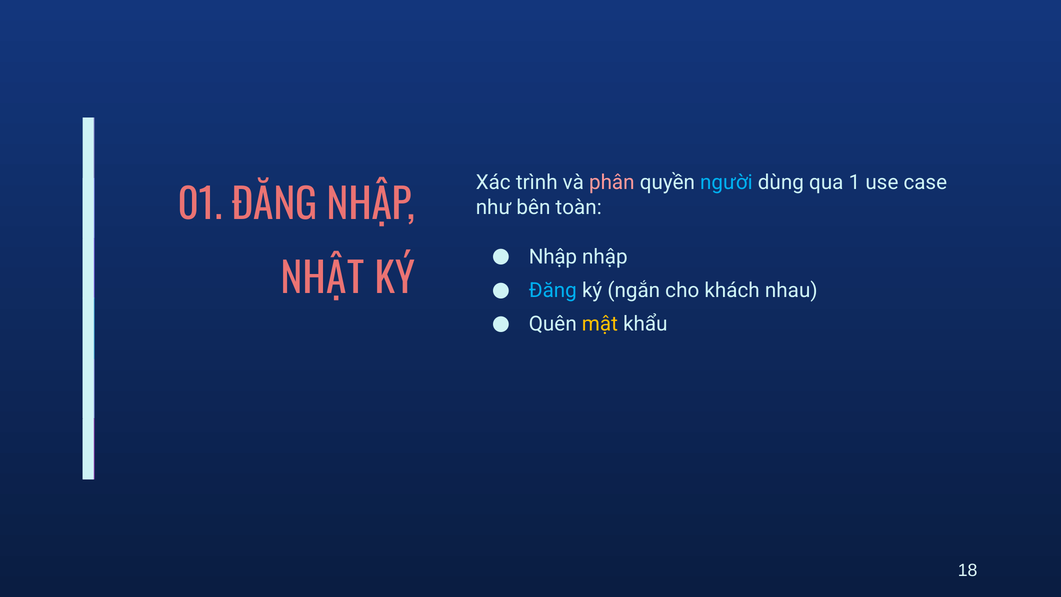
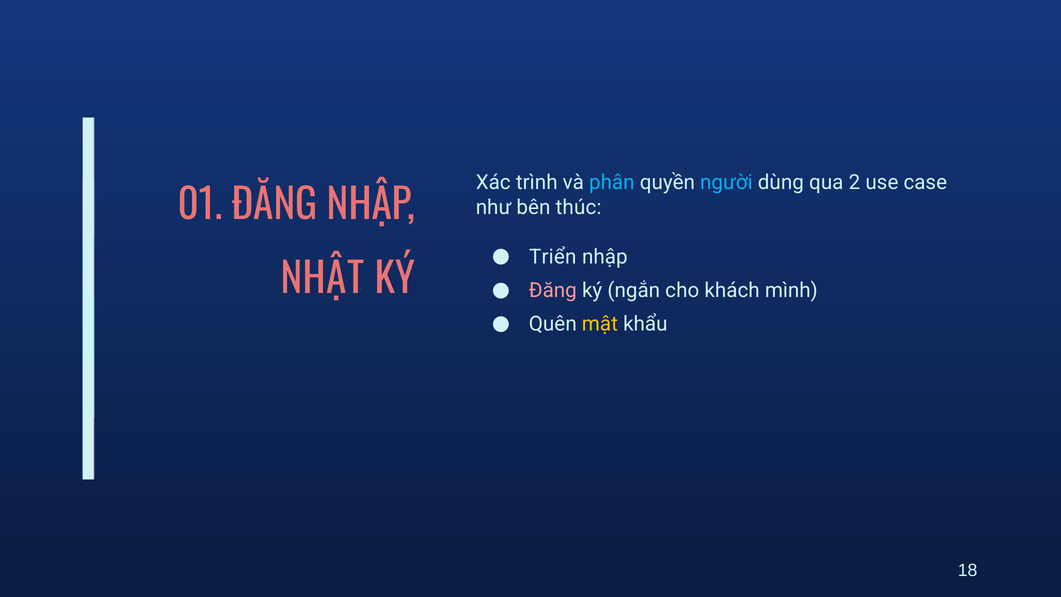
phân colour: pink -> light blue (612, 182)
1: 1 -> 2 (854, 182)
toàn: toàn -> thúc (579, 207)
Nhập: Nhập -> Triển (553, 257)
Đăng colour: light blue -> pink (553, 290)
nhau: nhau -> mình (791, 290)
